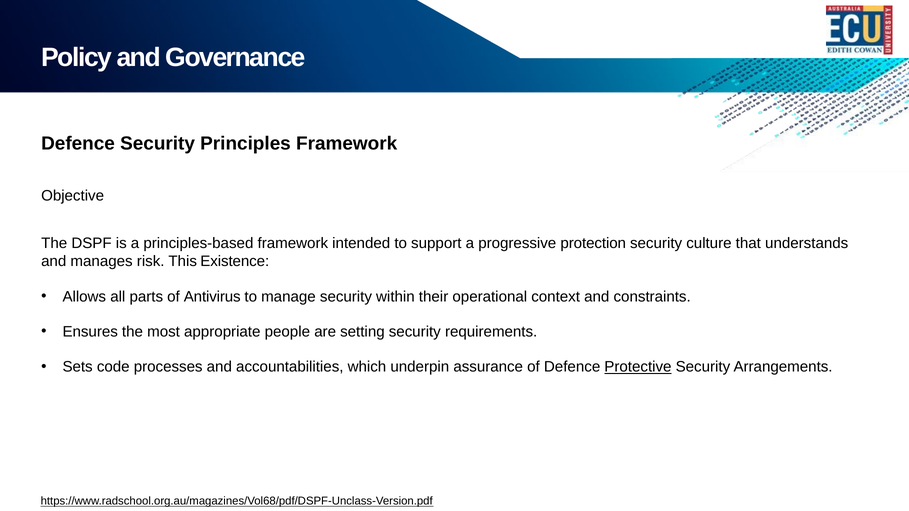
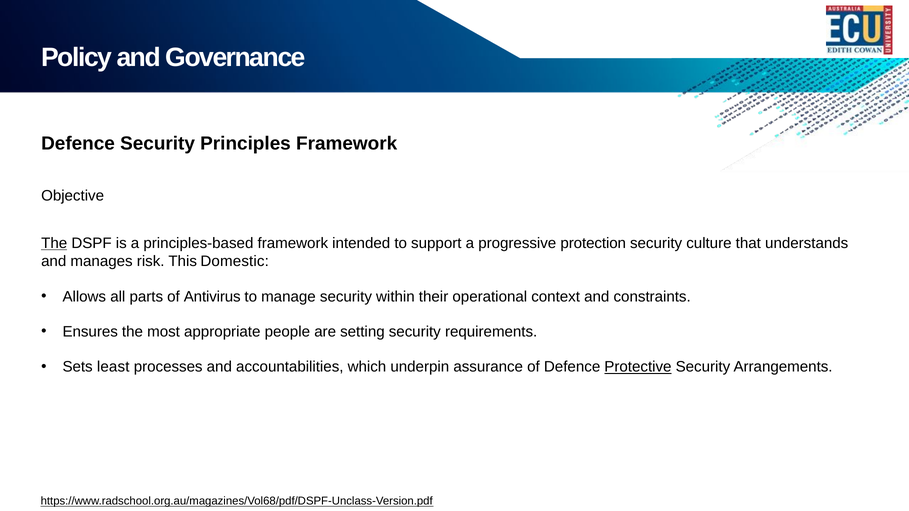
The underline: none -> present (54, 243)
Existence: Existence -> Domestic (235, 262)
code: code -> least (113, 367)
